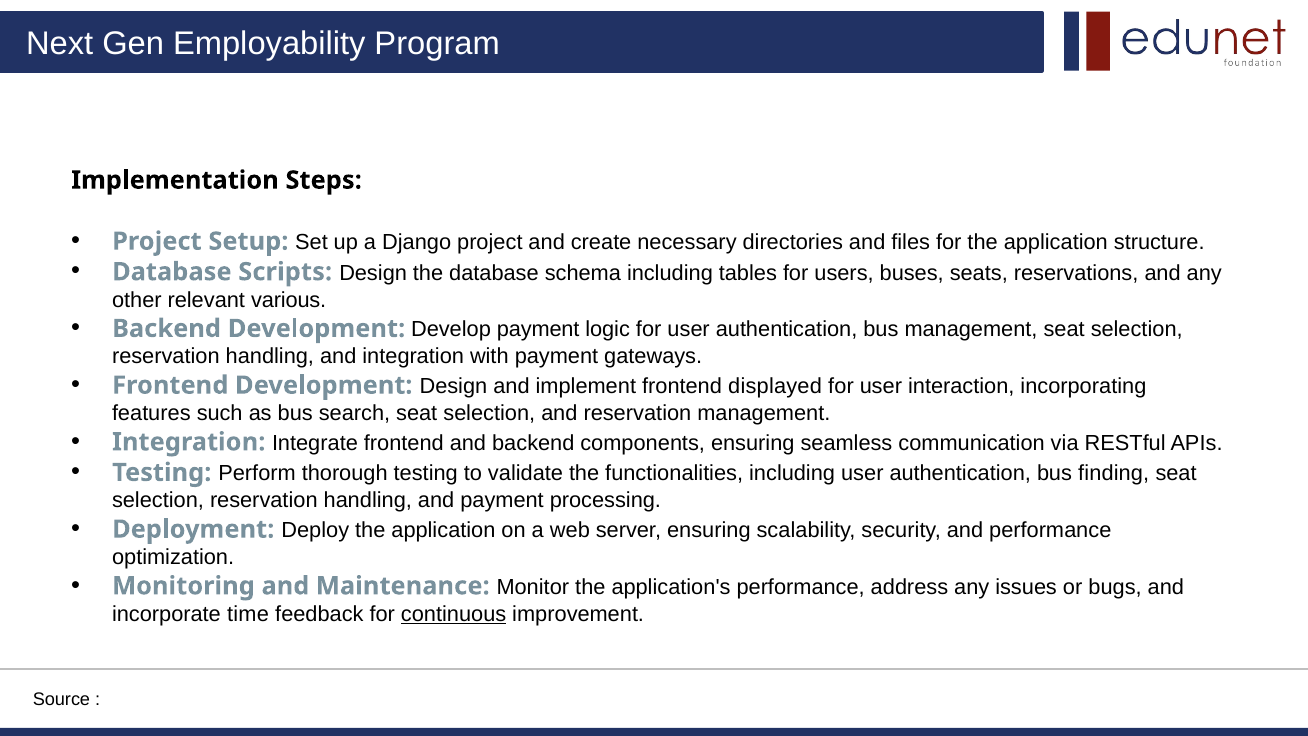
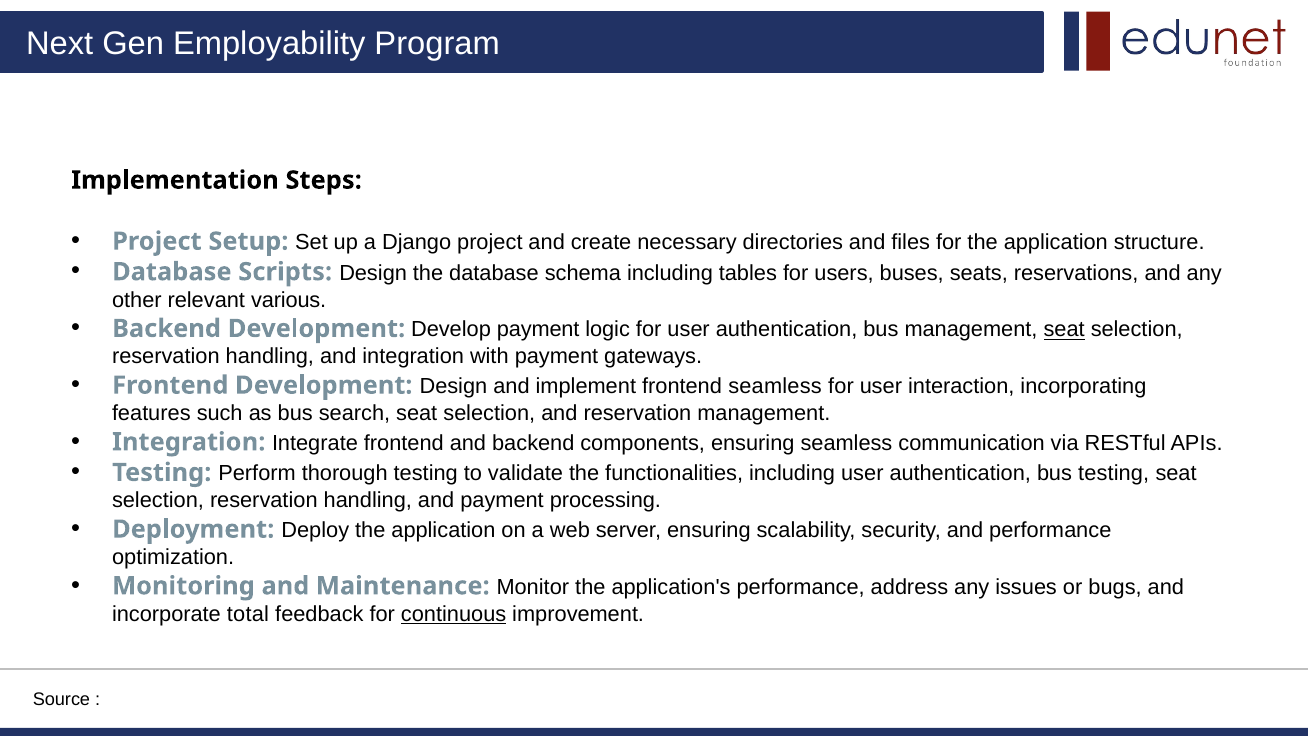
seat underline: none -> present (1064, 330)
frontend displayed: displayed -> seamless (775, 386)
bus finding: finding -> testing (1114, 474)
time: time -> total (248, 614)
